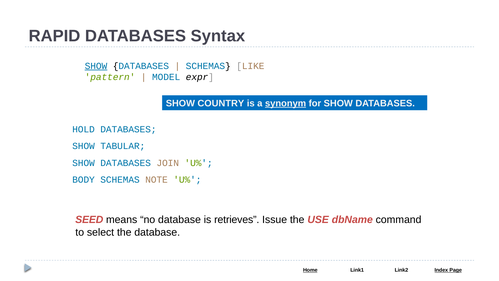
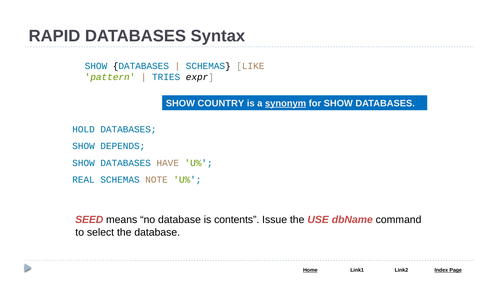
SHOW underline: present -> none (96, 66)
MODEL: MODEL -> TRIES (166, 77)
TABULAR: TABULAR -> DEPENDS (123, 146)
JOIN: JOIN -> HAVE (168, 163)
BODY: BODY -> REAL (84, 180)
retrieves: retrieves -> contents (237, 220)
